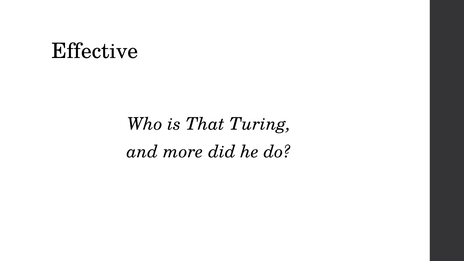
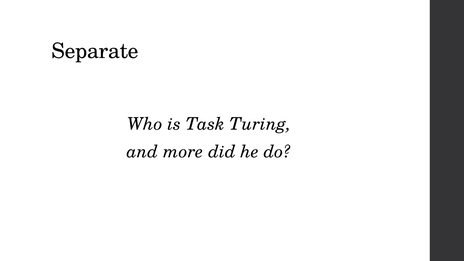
Effective: Effective -> Separate (95, 51)
That: That -> Task (205, 124)
